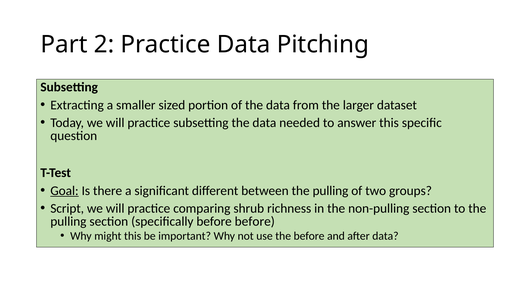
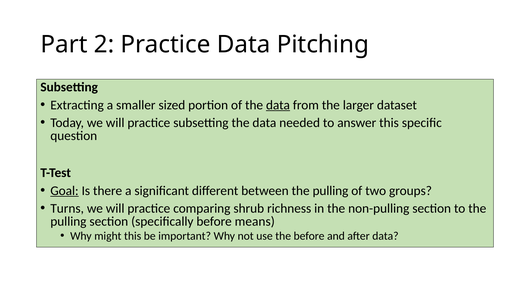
data underline: none -> present (278, 105)
Script: Script -> Turns (67, 209)
before before: before -> means (255, 221)
